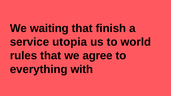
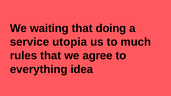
finish: finish -> doing (111, 28)
world: world -> much (136, 42)
with: with -> idea (82, 69)
